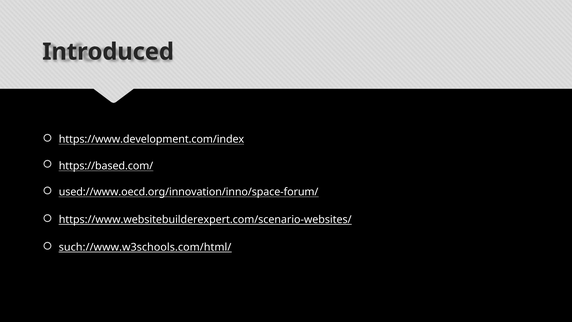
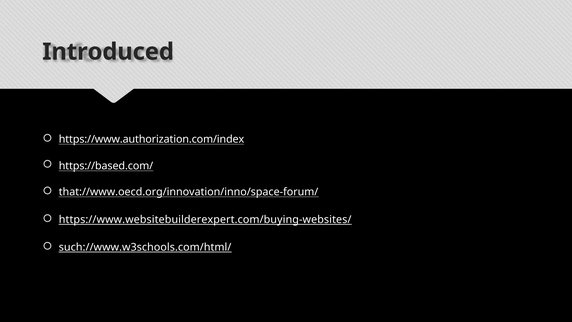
https://www.development.com/index: https://www.development.com/index -> https://www.authorization.com/index (151, 139)
used://www.oecd.org/innovation/inno/space-forum/: used://www.oecd.org/innovation/inno/space-forum/ -> that://www.oecd.org/innovation/inno/space-forum/ (189, 192)
https://www.websitebuilderexpert.com/scenario-websites/: https://www.websitebuilderexpert.com/scenario-websites/ -> https://www.websitebuilderexpert.com/buying-websites/ (205, 219)
